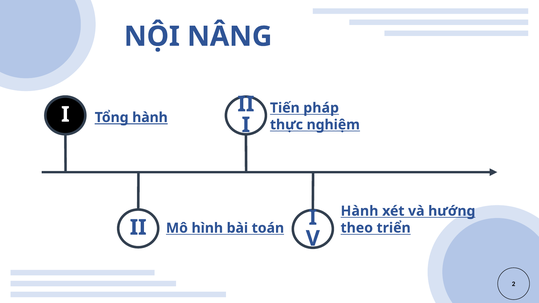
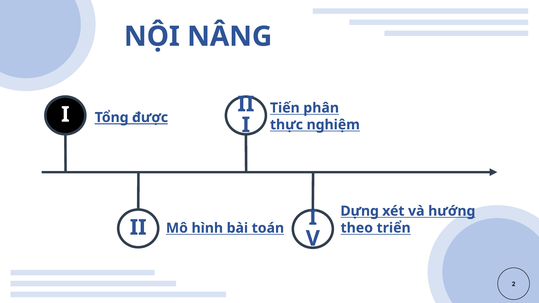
pháp: pháp -> phân (321, 108)
Tổng hành: hành -> được (150, 118)
Hành: Hành -> Dựng (360, 211)
